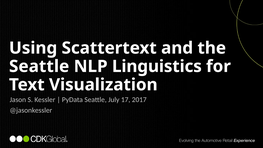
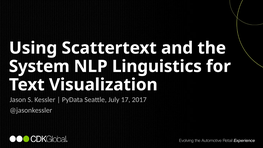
Seattle: Seattle -> System (39, 66)
